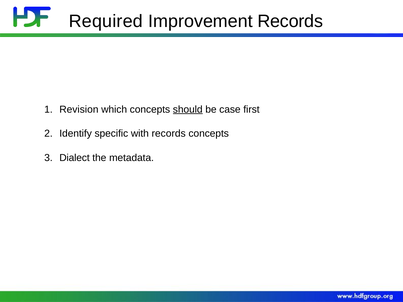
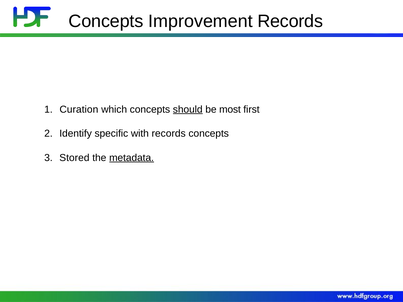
Required: Required -> Concepts (106, 21)
Revision: Revision -> Curation (79, 109)
case: case -> most (230, 109)
Dialect: Dialect -> Stored (74, 158)
metadata underline: none -> present (132, 158)
